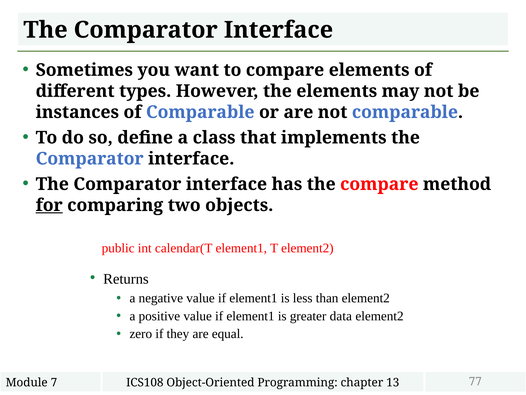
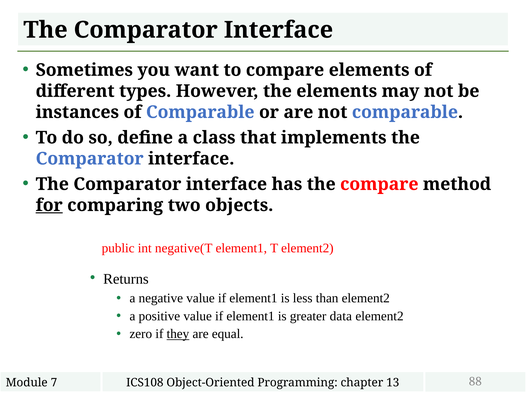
calendar(T: calendar(T -> negative(T (184, 248)
they underline: none -> present (178, 334)
77: 77 -> 88 (475, 381)
